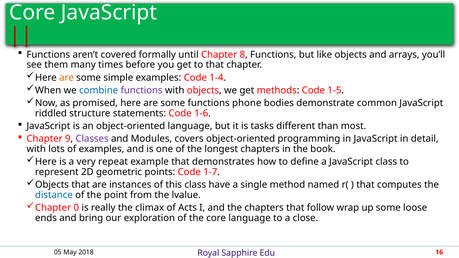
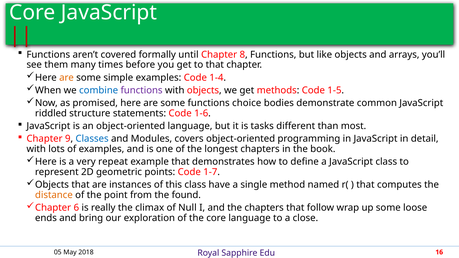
phone: phone -> choice (247, 103)
Classes colour: purple -> blue (92, 139)
distance colour: blue -> orange (54, 195)
lvalue: lvalue -> found (186, 195)
0: 0 -> 6 (76, 208)
Acts: Acts -> Null (187, 208)
